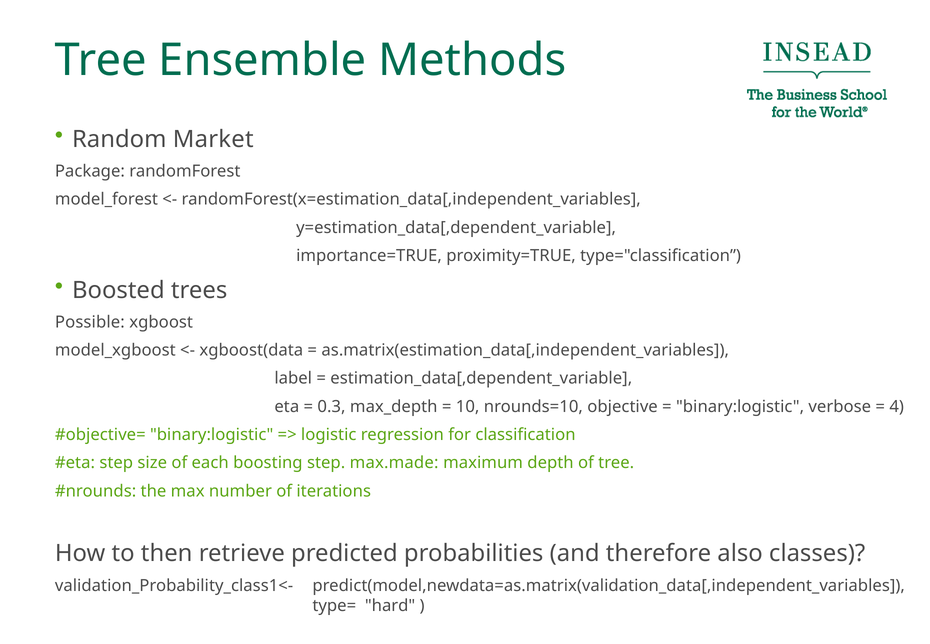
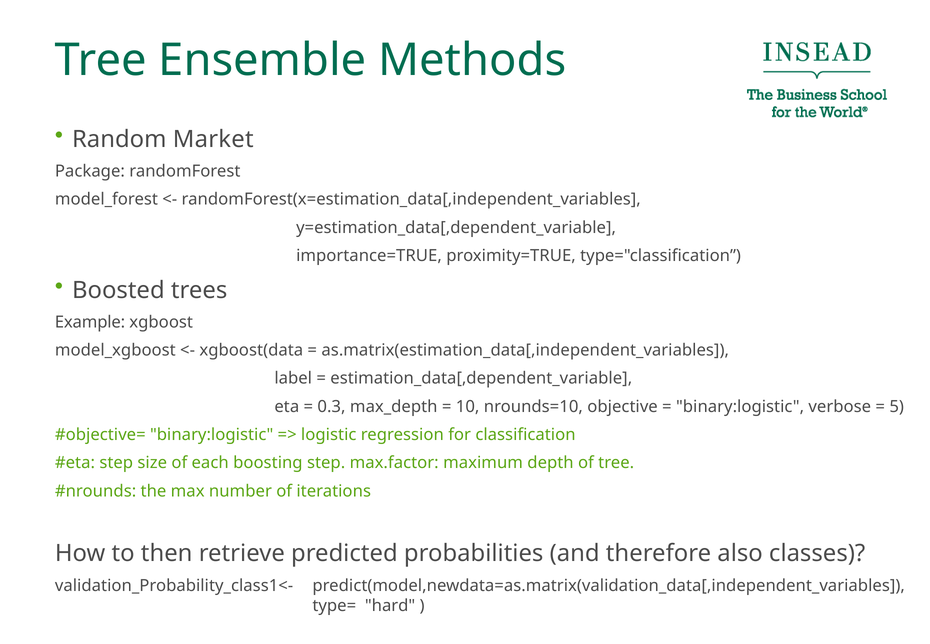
Possible: Possible -> Example (90, 322)
4: 4 -> 5 (897, 406)
max.made: max.made -> max.factor (394, 463)
